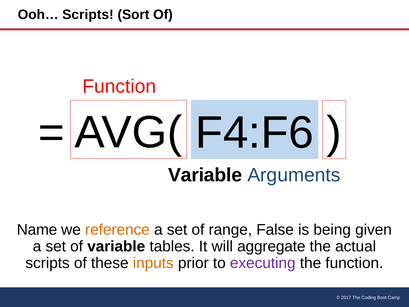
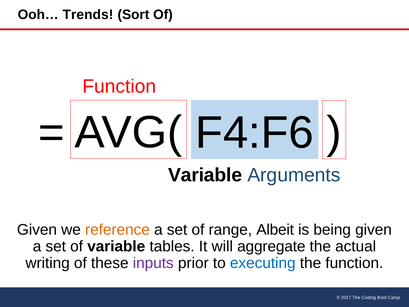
Ooh… Scripts: Scripts -> Trends (88, 15)
Name: Name -> Given (37, 230)
False: False -> Albeit (275, 230)
scripts: scripts -> writing (48, 263)
inputs colour: orange -> purple (153, 263)
executing colour: purple -> blue (263, 263)
